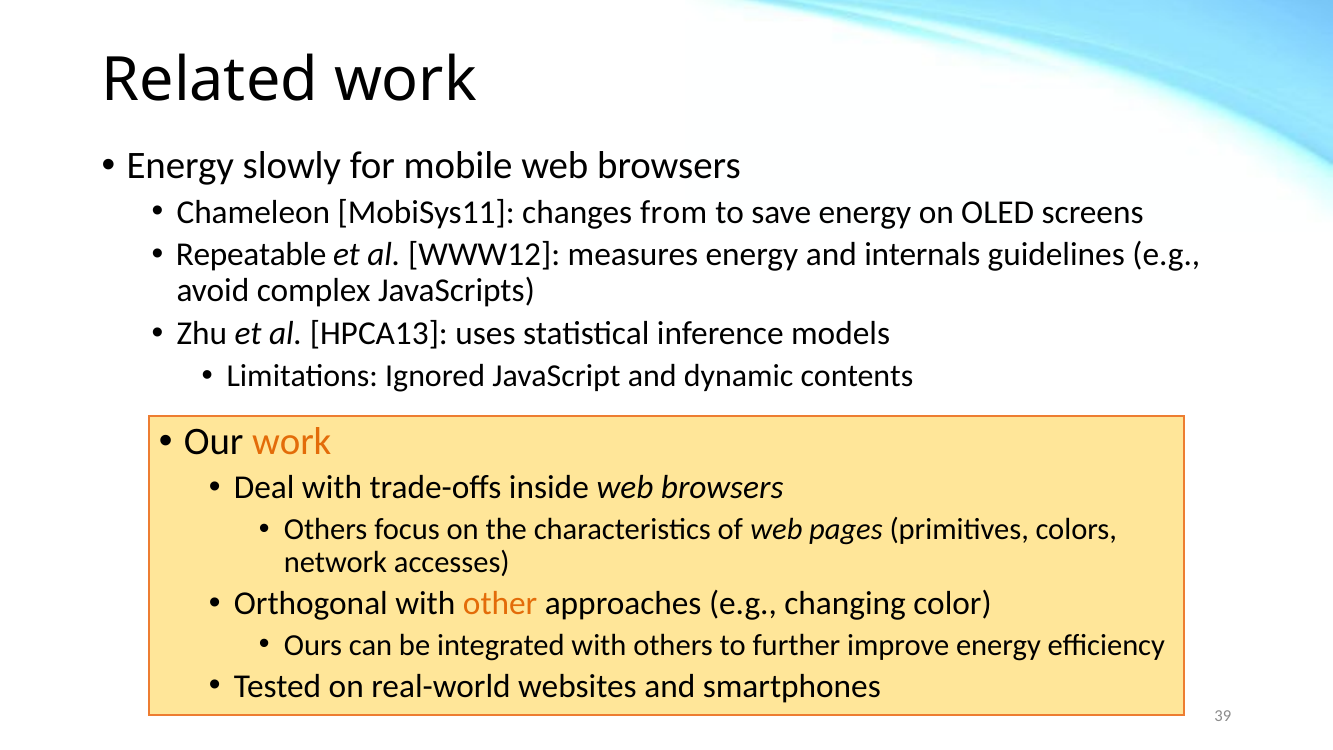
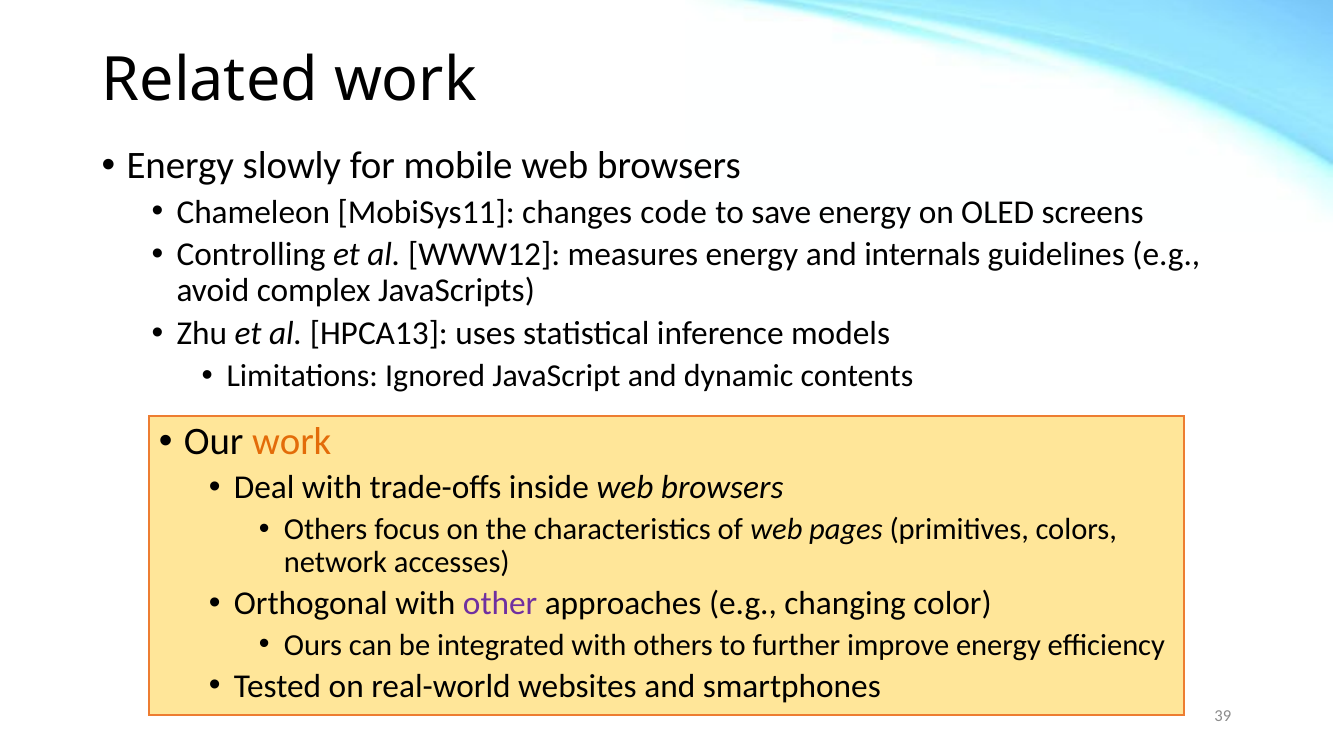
from: from -> code (674, 212)
Repeatable: Repeatable -> Controlling (251, 255)
other colour: orange -> purple (500, 603)
